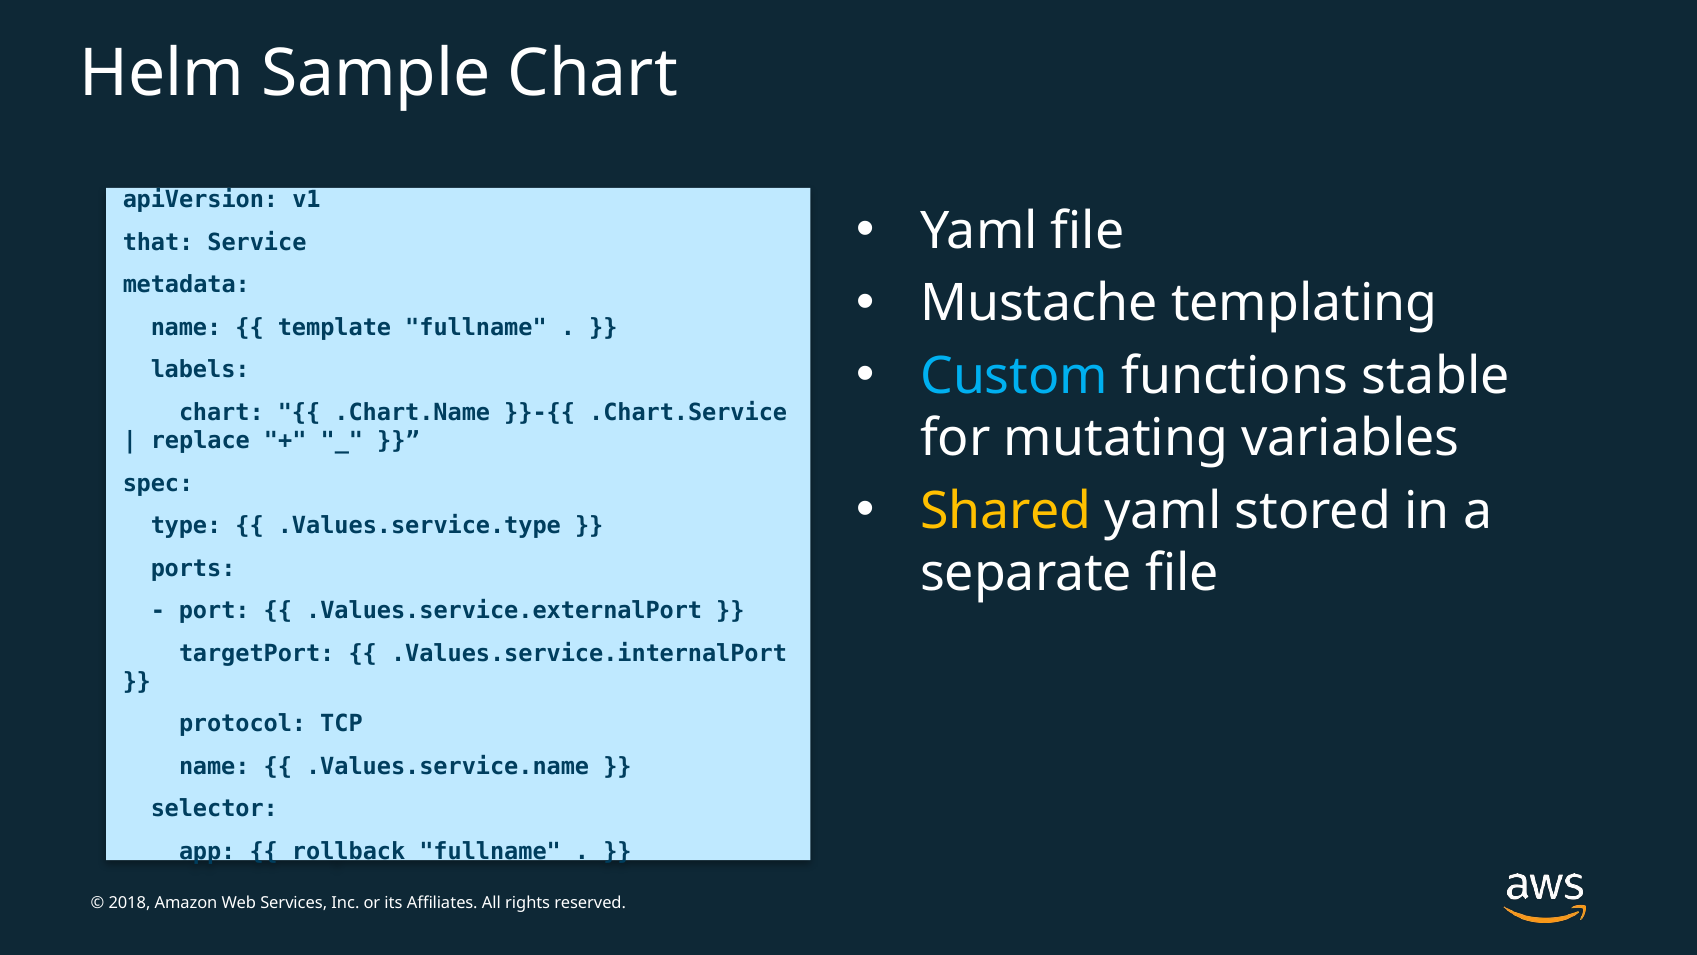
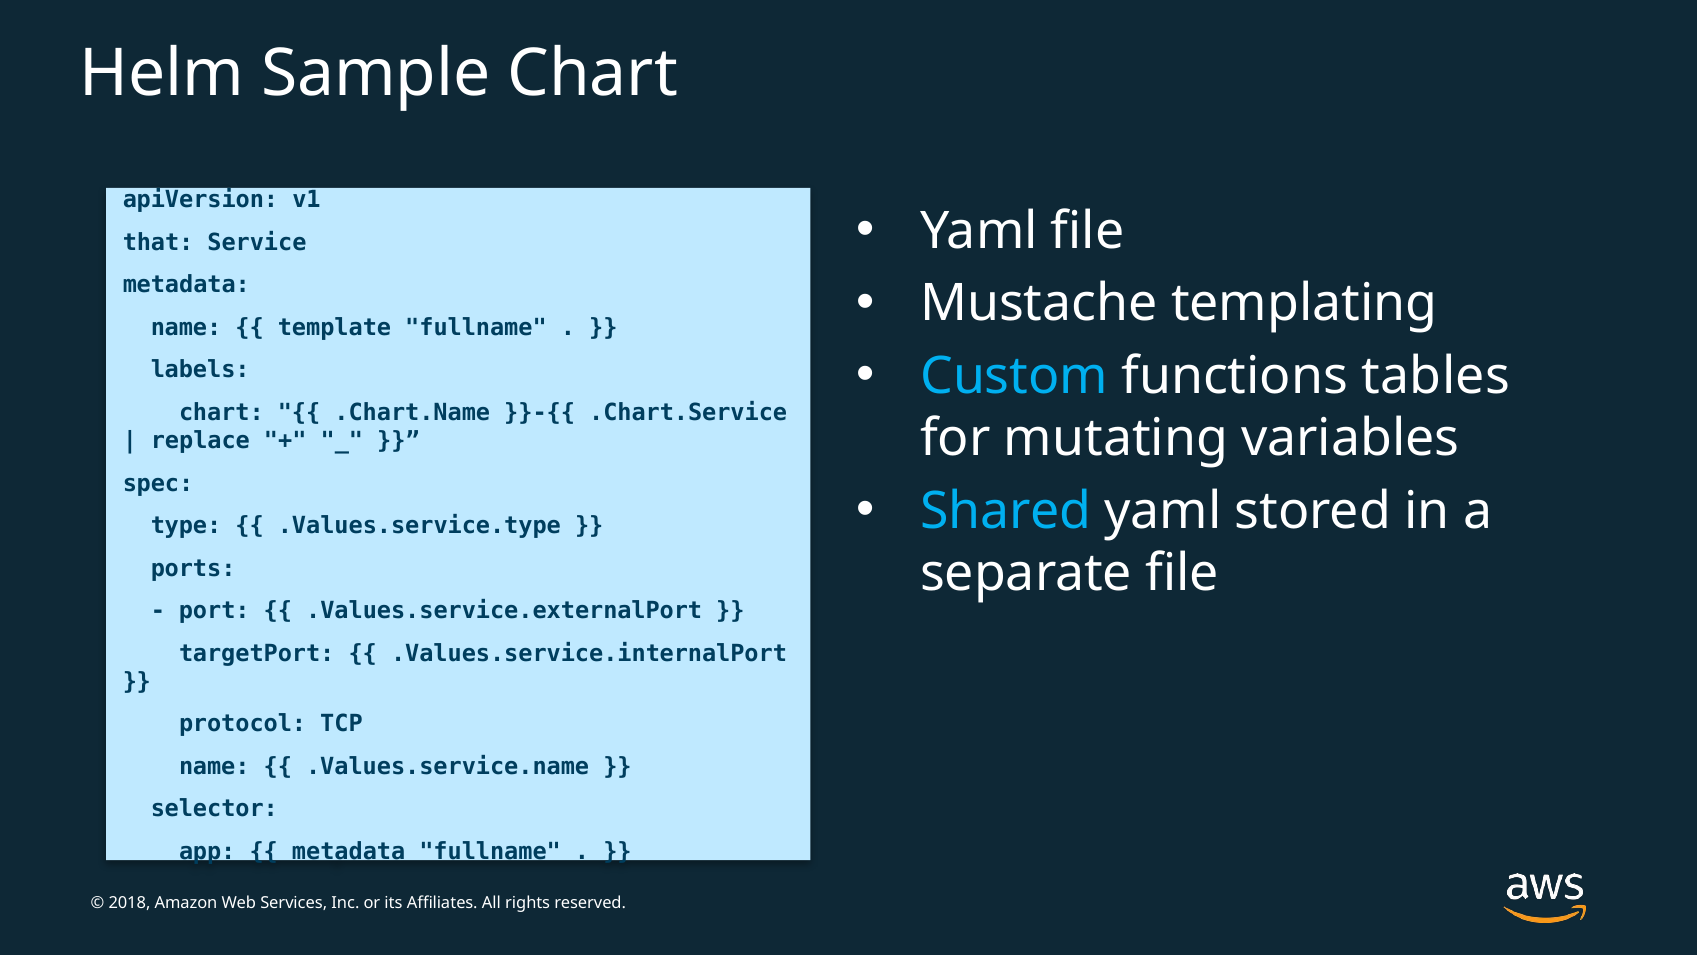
stable: stable -> tables (1436, 376)
Shared colour: yellow -> light blue (1006, 511)
rollback: rollback -> metadata (349, 851)
